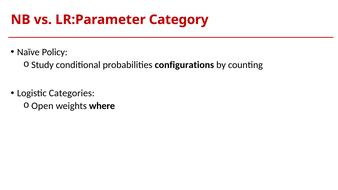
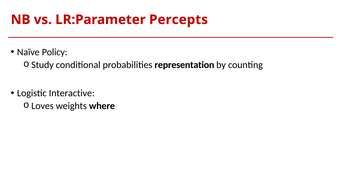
Category: Category -> Percepts (179, 20)
configurations: configurations -> representation (184, 65)
Categories: Categories -> Interactive (72, 93)
Open: Open -> Loves (42, 106)
